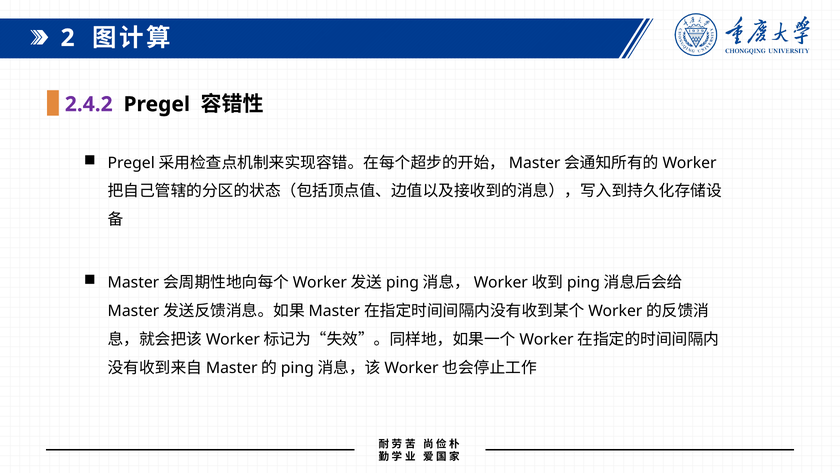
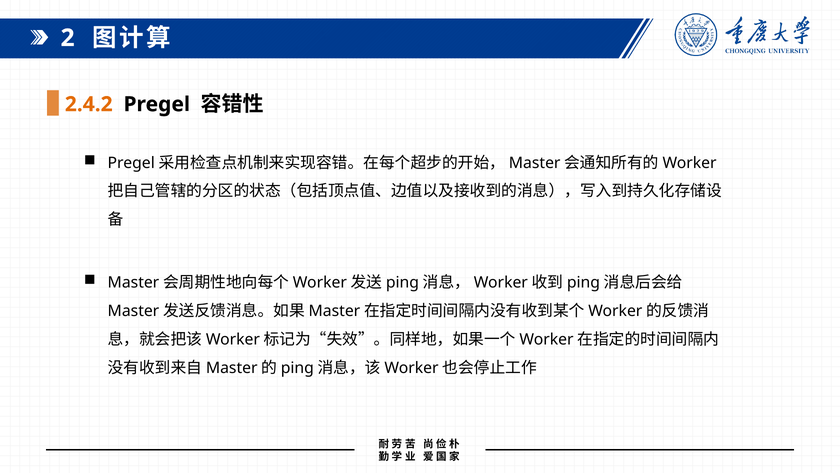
2.4.2 colour: purple -> orange (89, 104)
